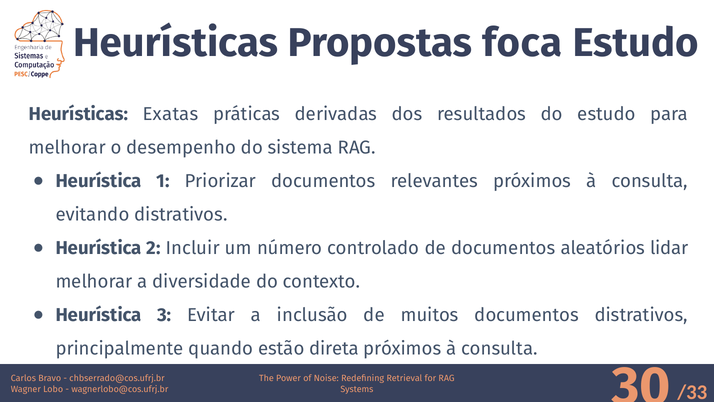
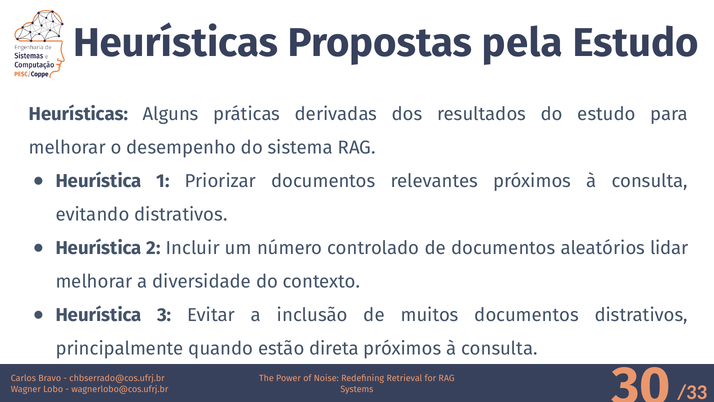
foca: foca -> pela (522, 43)
Exatas: Exatas -> Alguns (171, 114)
